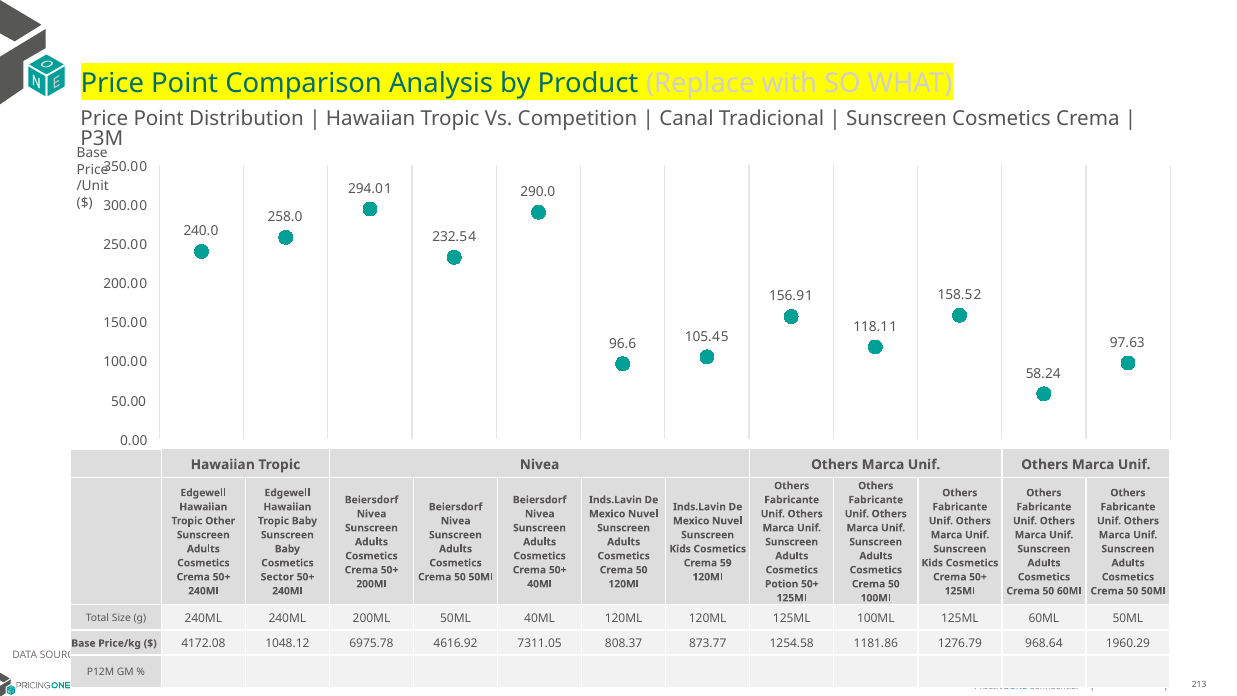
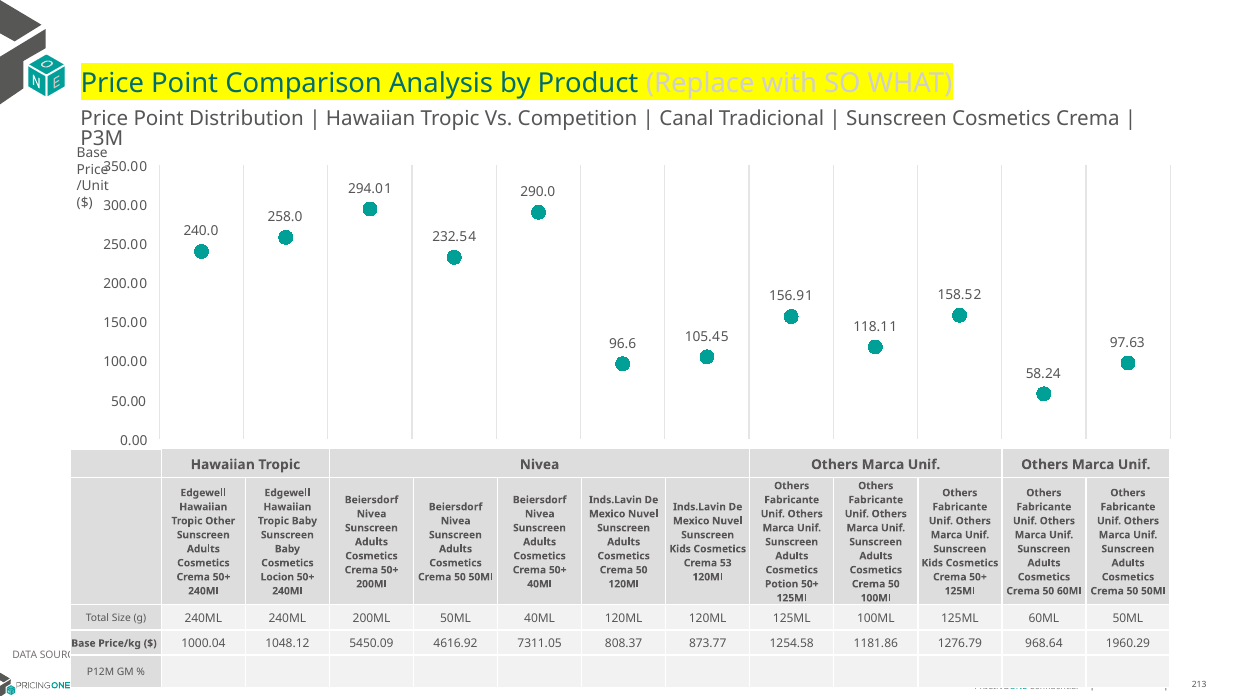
59: 59 -> 53 (726, 563)
Sector: Sector -> Locion (277, 577)
4172.08: 4172.08 -> 1000.04 (203, 643)
6975.78: 6975.78 -> 5450.09 (371, 643)
